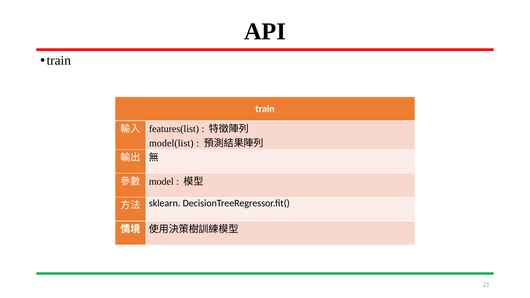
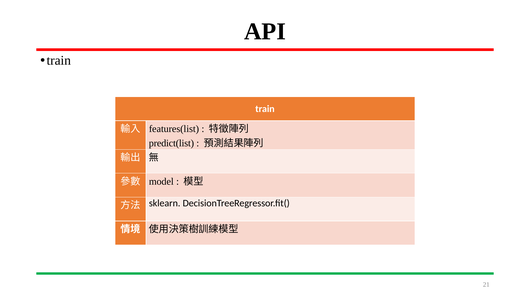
model(list: model(list -> predict(list (171, 143)
